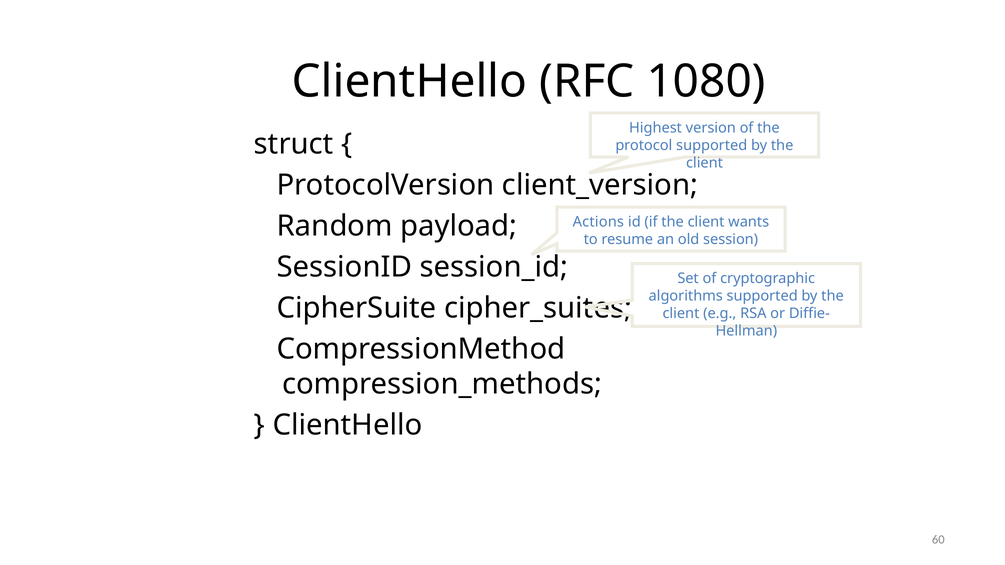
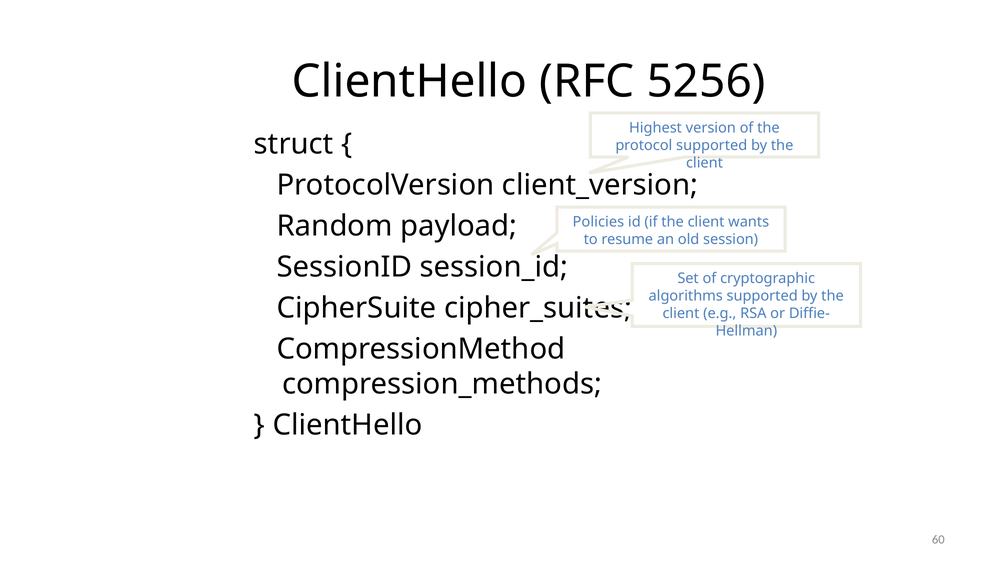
1080: 1080 -> 5256 (706, 82)
Actions: Actions -> Policies (598, 222)
